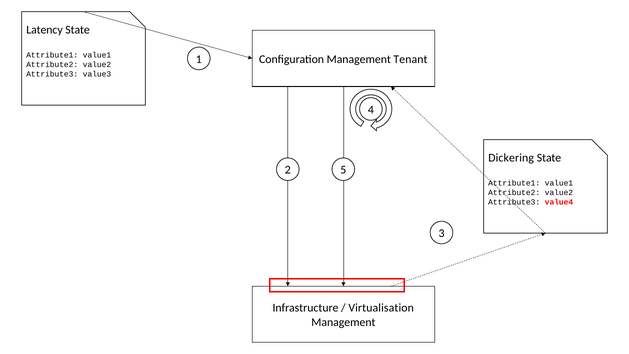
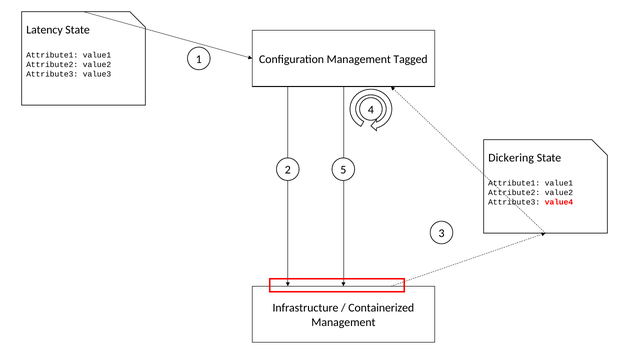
Tenant: Tenant -> Tagged (411, 59)
Virtualisation: Virtualisation -> Containerized (381, 308)
